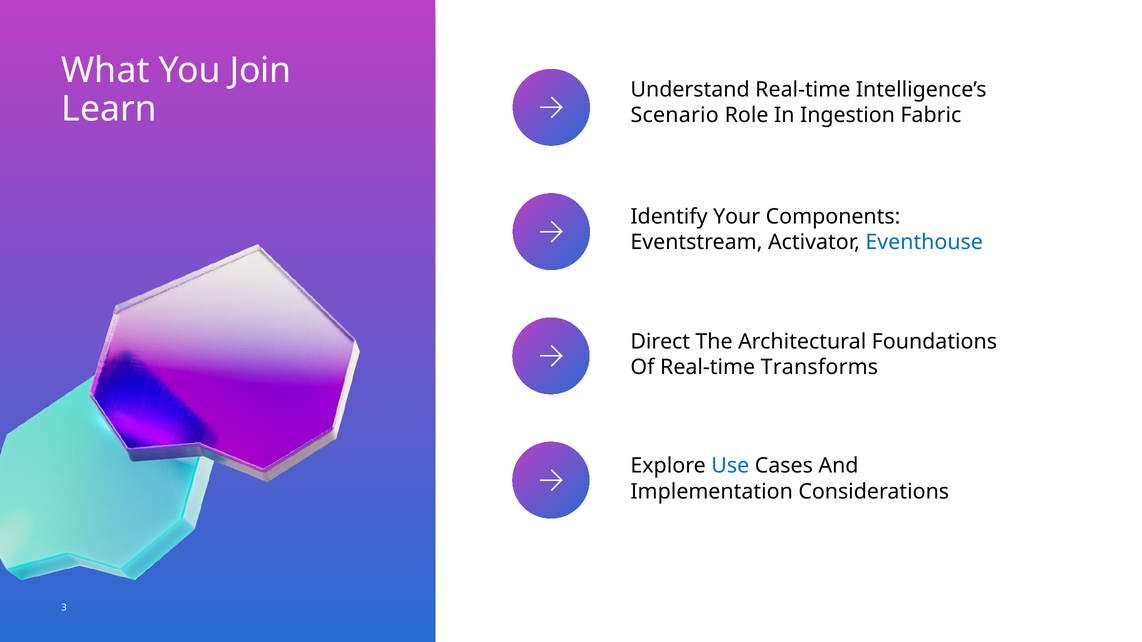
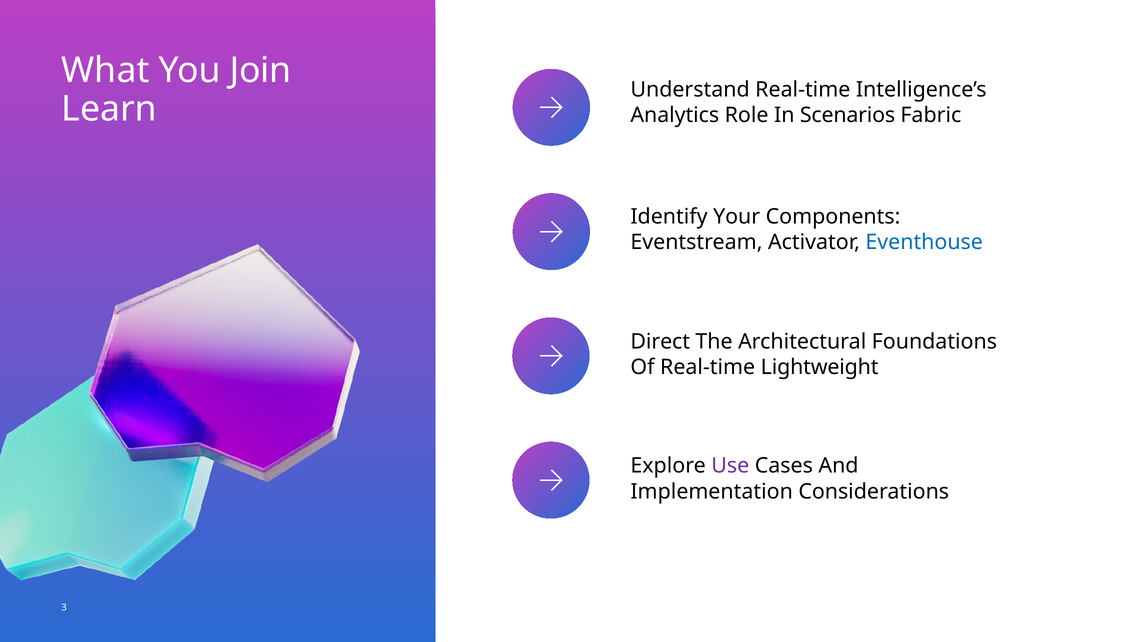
Scenario: Scenario -> Analytics (675, 115)
Ingestion: Ingestion -> Scenarios (848, 115)
Transforms: Transforms -> Lightweight (820, 367)
Use colour: blue -> purple (730, 466)
